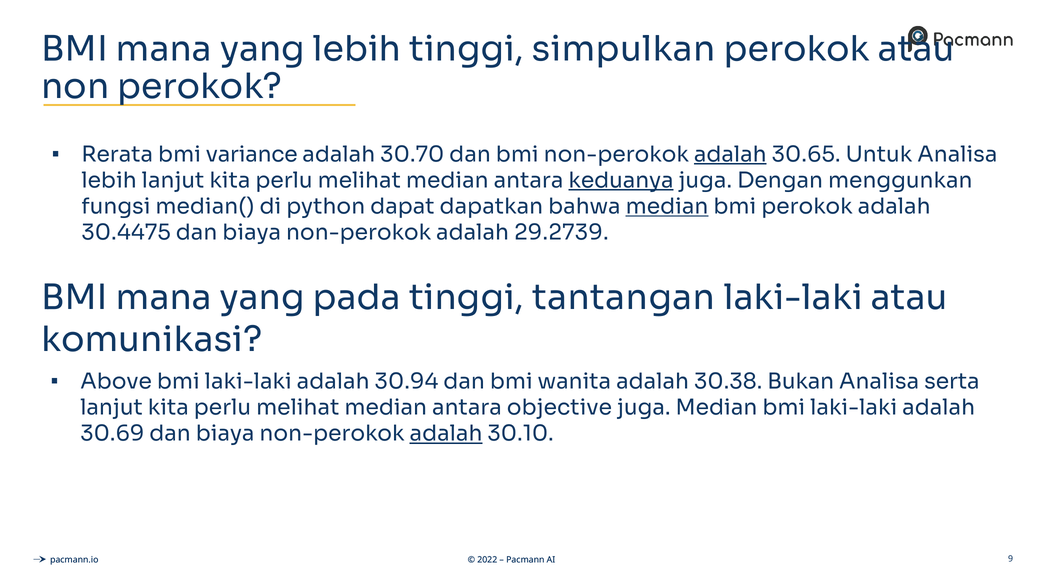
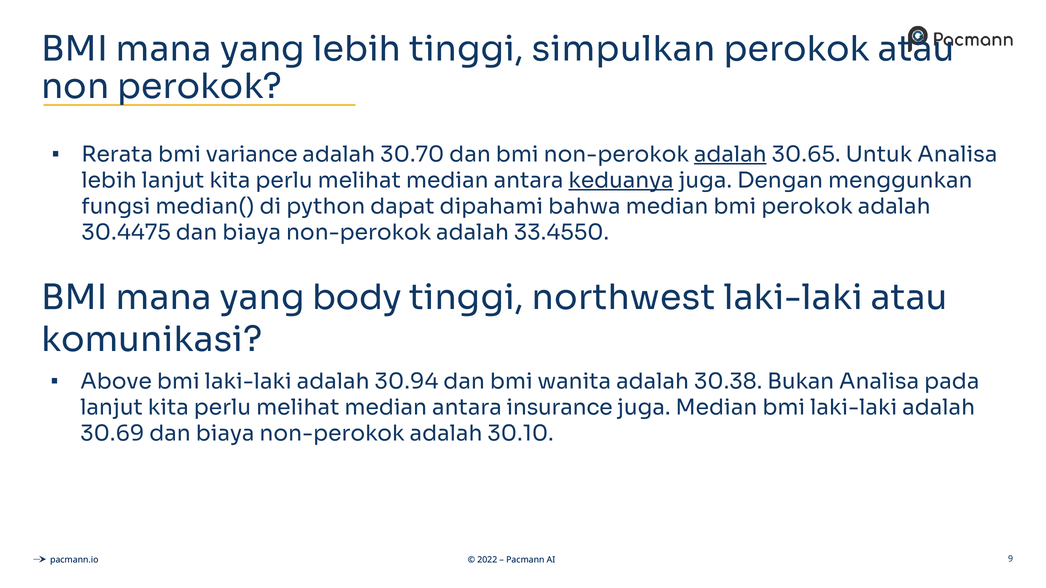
dapatkan: dapatkan -> dipahami (491, 207)
median underline: present -> none (667, 207)
29.2739: 29.2739 -> 33.4550 (562, 233)
pada: pada -> body (357, 298)
tantangan: tantangan -> northwest (624, 298)
serta: serta -> pada (952, 382)
objective: objective -> insurance (560, 408)
adalah underline: present -> none (446, 434)
